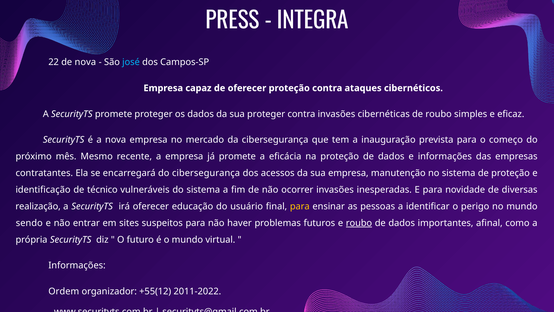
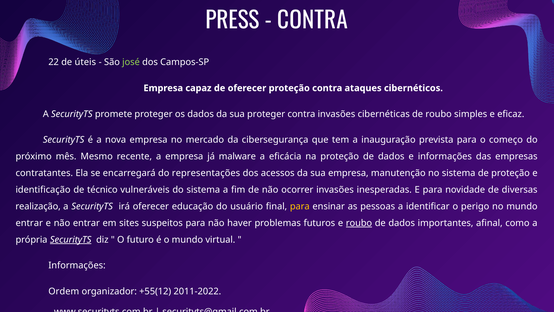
INTEGRA: INTEGRA -> CONTRA (313, 21)
de nova: nova -> úteis (85, 62)
josé colour: light blue -> light green (131, 62)
já promete: promete -> malware (237, 156)
do cibersegurança: cibersegurança -> representações (206, 173)
sendo: sendo -> entrar (29, 223)
SecurityTS underline: none -> present (71, 239)
